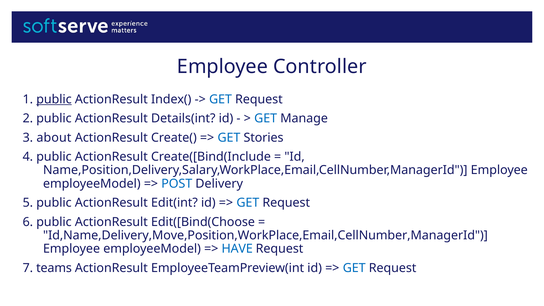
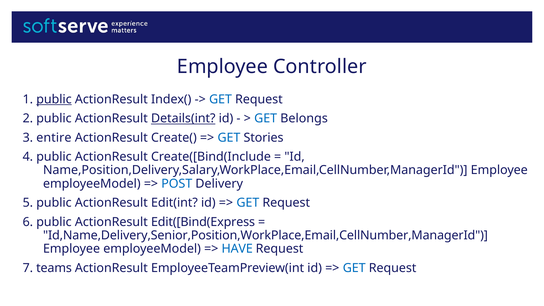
Details(int underline: none -> present (183, 119)
Manage: Manage -> Belongs (304, 119)
about: about -> entire (54, 138)
Edit([Bind(Choose: Edit([Bind(Choose -> Edit([Bind(Express (203, 222)
Id,Name,Delivery,Move,Position,WorkPlace,Email,CellNumber,ManagerId: Id,Name,Delivery,Move,Position,WorkPlace,Email,CellNumber,ManagerId -> Id,Name,Delivery,Senior,Position,WorkPlace,Email,CellNumber,ManagerId (265, 235)
